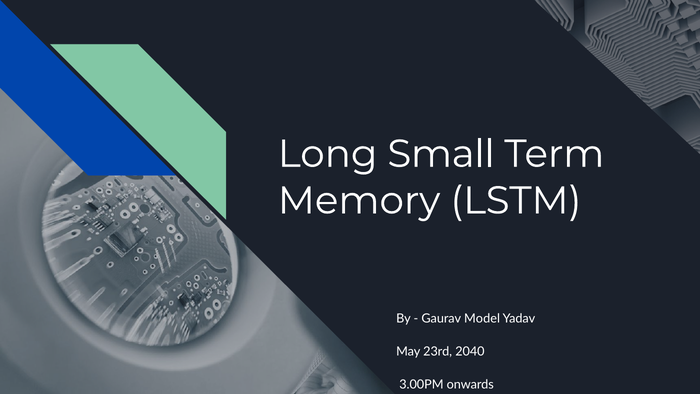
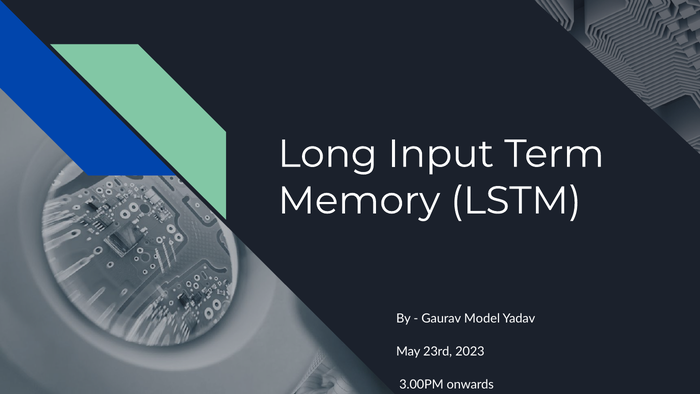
Small: Small -> Input (441, 154)
2040: 2040 -> 2023 (470, 351)
